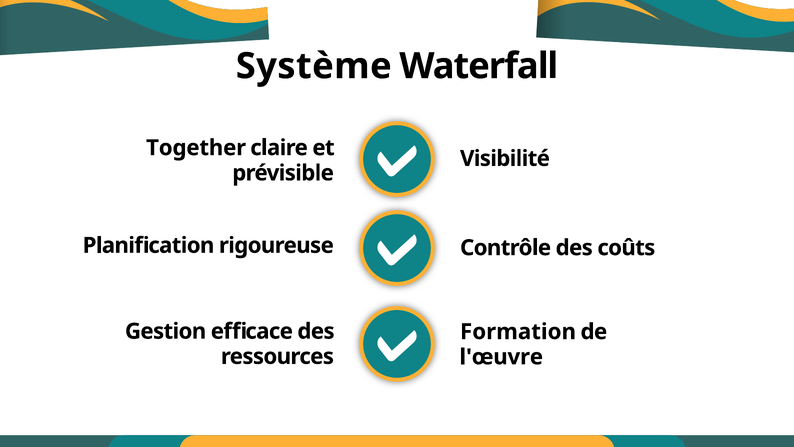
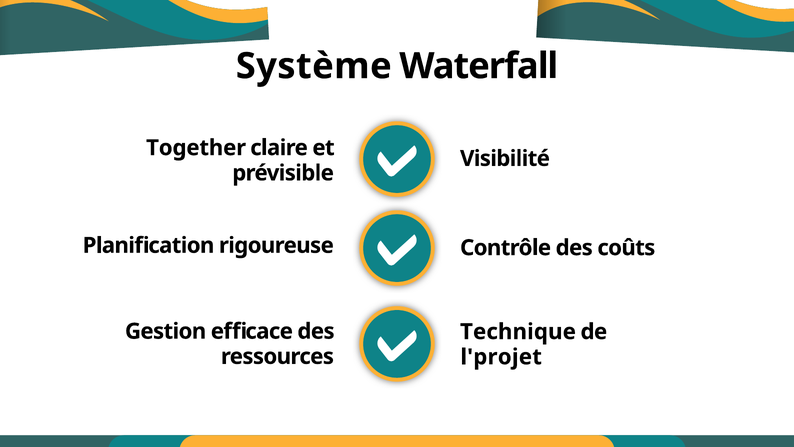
Formation: Formation -> Technique (518, 331)
l'œuvre: l'œuvre -> l'projet (501, 357)
